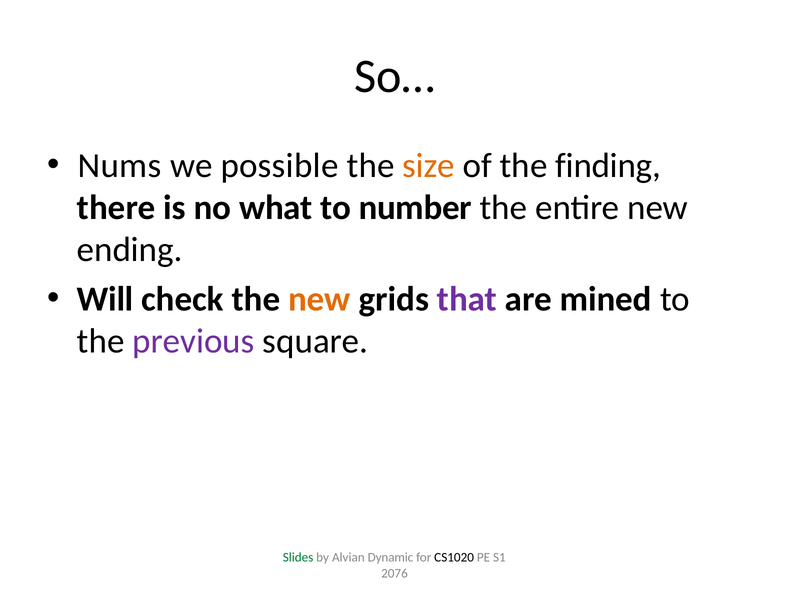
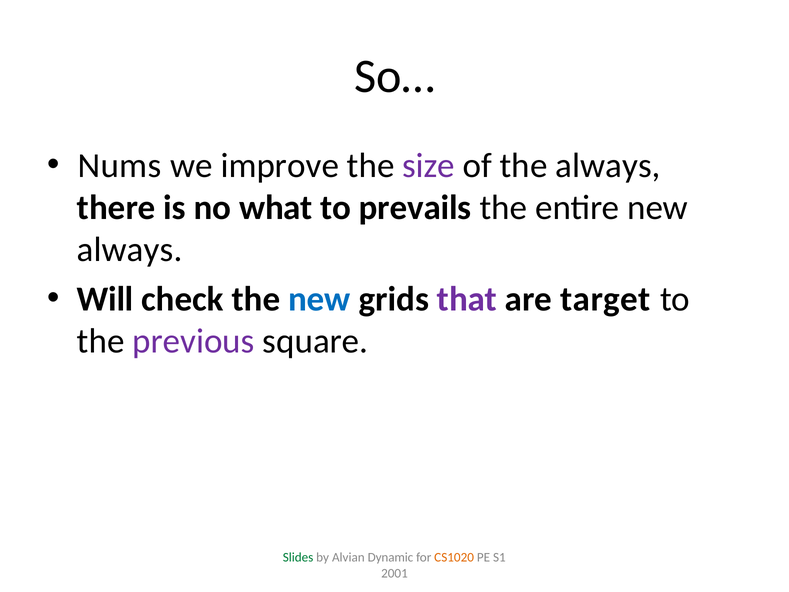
possible: possible -> improve (280, 166)
size colour: orange -> purple (429, 166)
the finding: finding -> always (608, 166)
number: number -> prevails (415, 208)
ending: ending -> always (130, 250)
new colour: orange -> blue (319, 299)
mined: mined -> target (605, 299)
CS1020 colour: black -> orange (454, 557)
2076: 2076 -> 2001 (394, 573)
